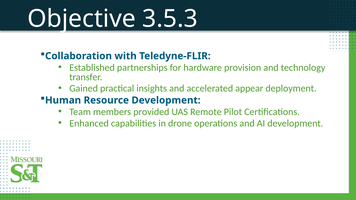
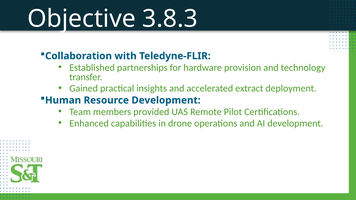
3.5.3: 3.5.3 -> 3.8.3 (170, 19)
appear: appear -> extract (249, 89)
